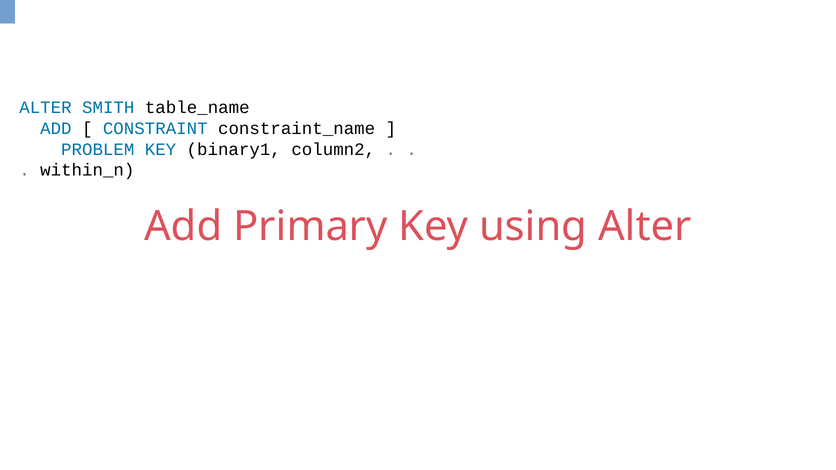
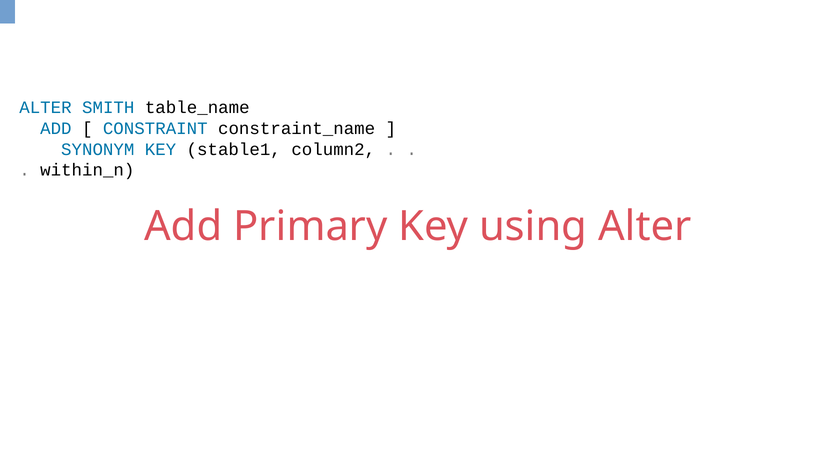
PROBLEM: PROBLEM -> SYNONYM (98, 149)
binary1: binary1 -> stable1 (234, 149)
